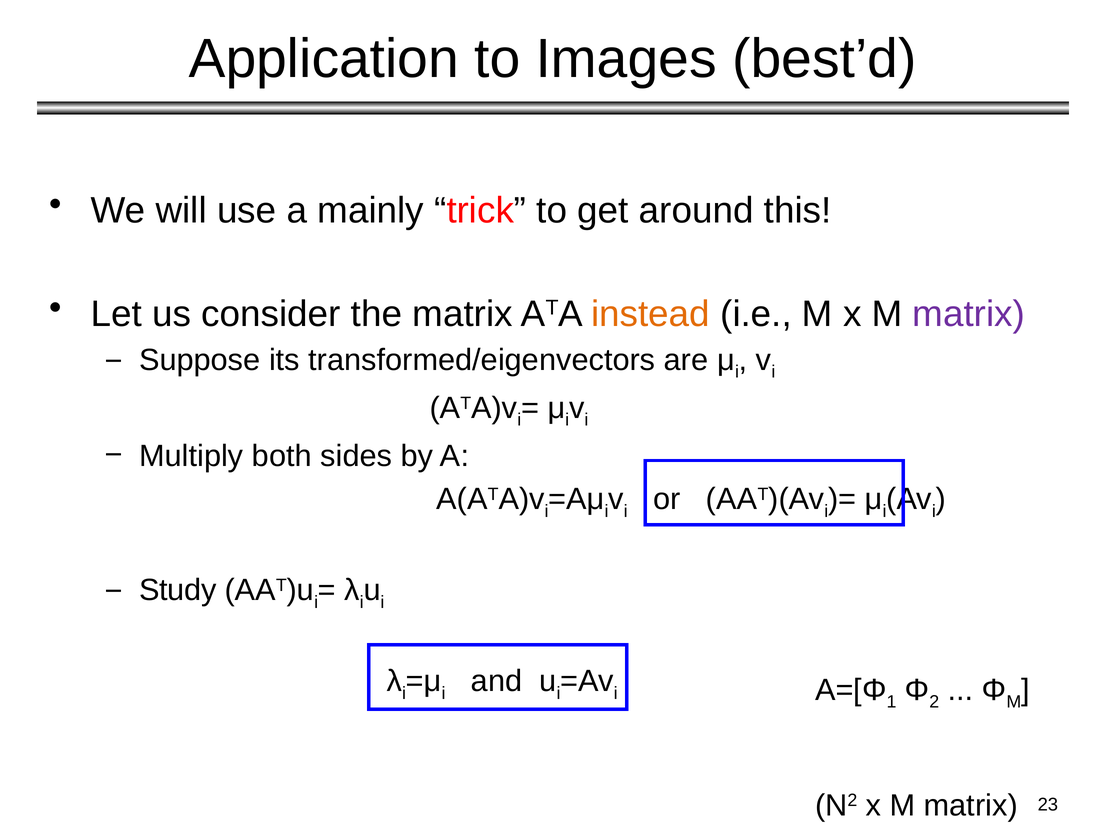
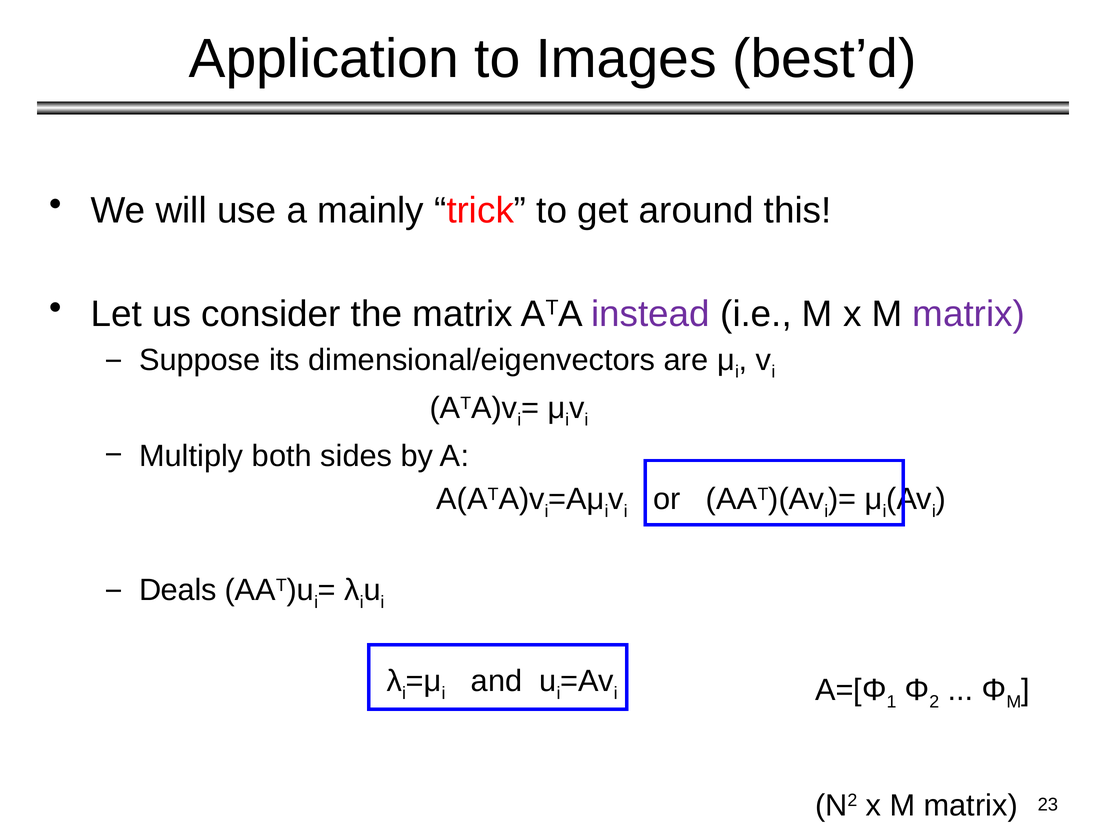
instead colour: orange -> purple (651, 314)
transformed/eigenvectors: transformed/eigenvectors -> dimensional/eigenvectors (482, 360)
Study: Study -> Deals (178, 591)
